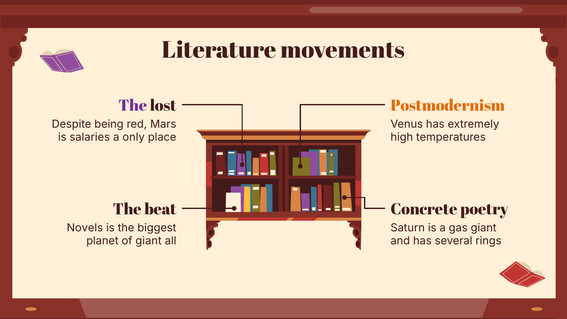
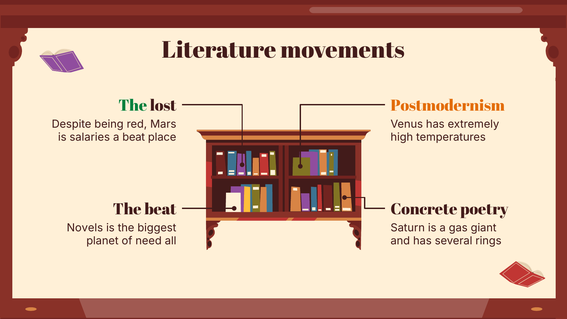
The colour: purple -> green (133, 105)
a only: only -> beat (134, 137)
of giant: giant -> need (149, 241)
